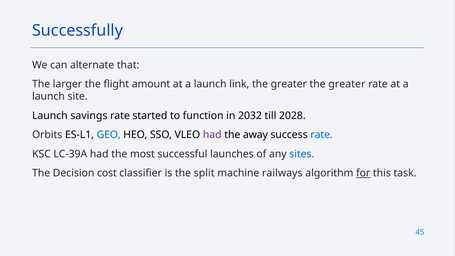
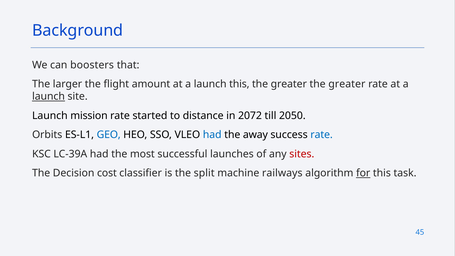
Successfully: Successfully -> Background (78, 30)
alternate: alternate -> boosters (92, 65)
launch link: link -> this (239, 84)
launch underline: none -> present (48, 97)
savings: savings -> mission (89, 116)
function: function -> distance (203, 116)
2032: 2032 -> 2072 (250, 116)
2028: 2028 -> 2050 (292, 116)
had colour: purple -> blue (212, 135)
sites colour: blue -> red (302, 154)
